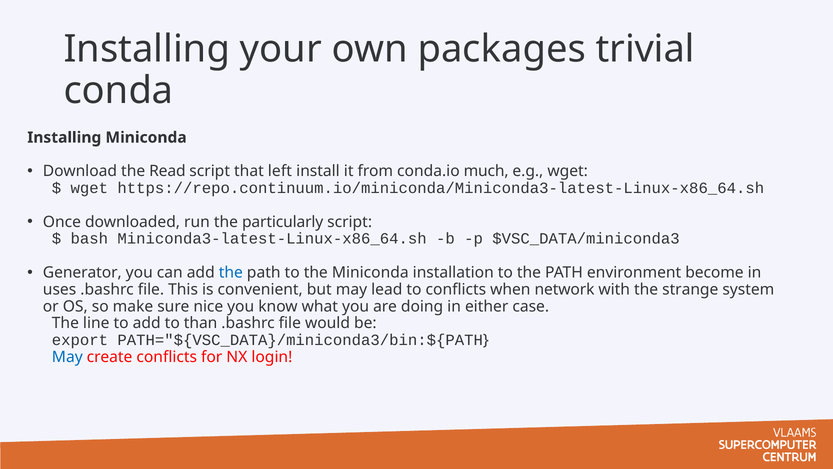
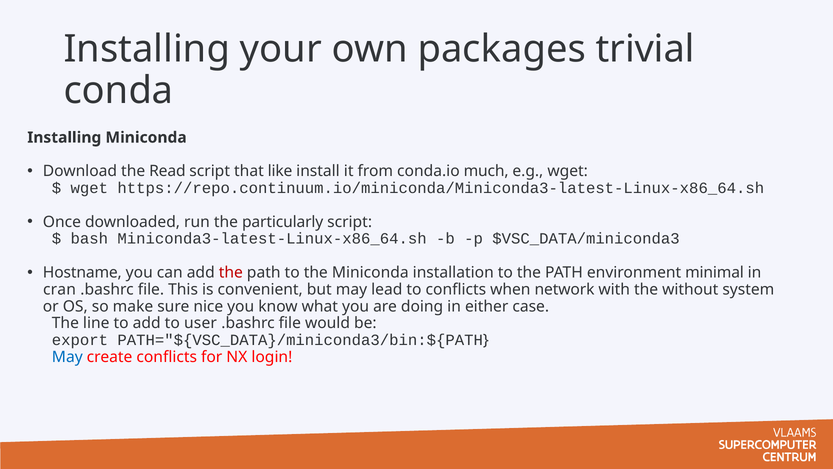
left: left -> like (280, 171)
Generator: Generator -> Hostname (82, 272)
the colour: blue -> red (231, 272)
become: become -> minimal (715, 272)
uses: uses -> cran (59, 289)
strange: strange -> without (690, 289)
than: than -> user (200, 323)
